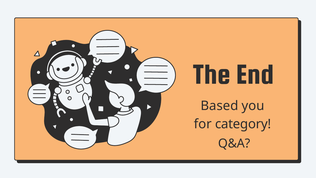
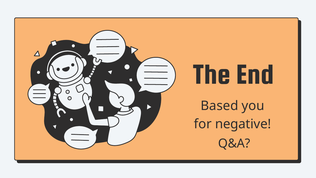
category: category -> negative (243, 124)
